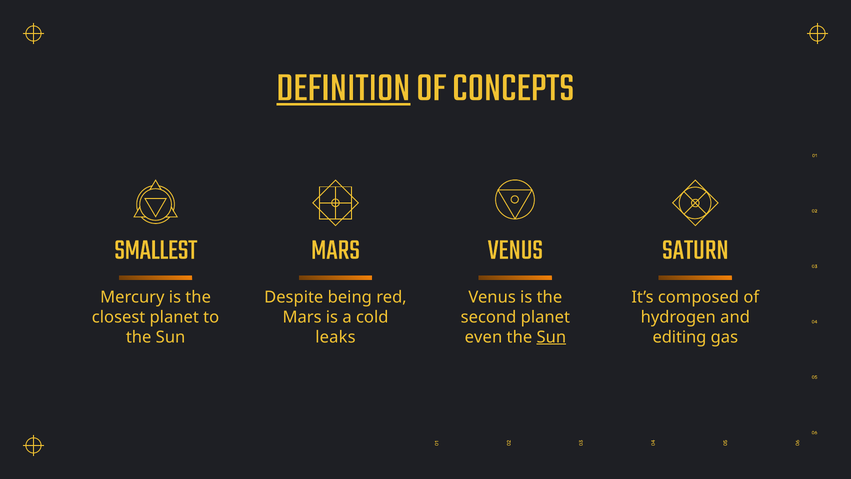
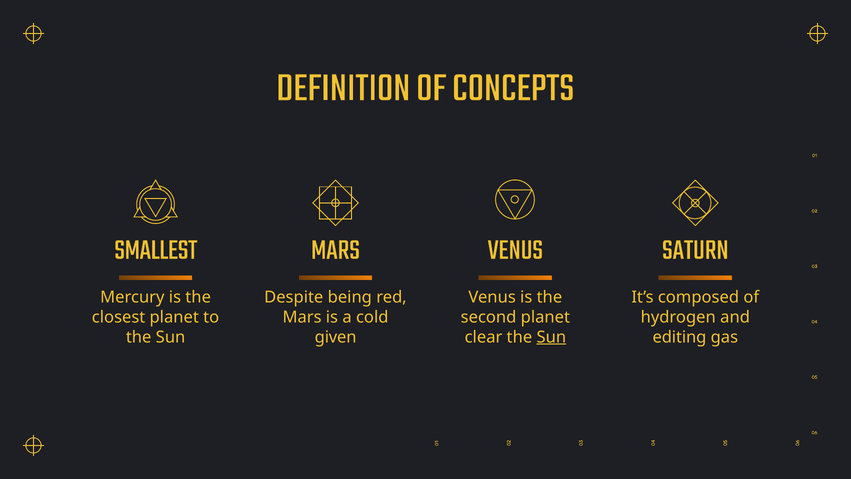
DEFINITION underline: present -> none (343, 86)
leaks: leaks -> given (336, 337)
even: even -> clear (484, 337)
